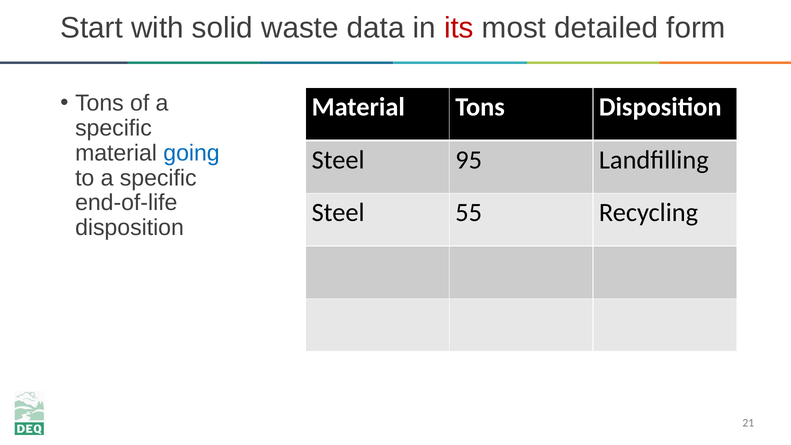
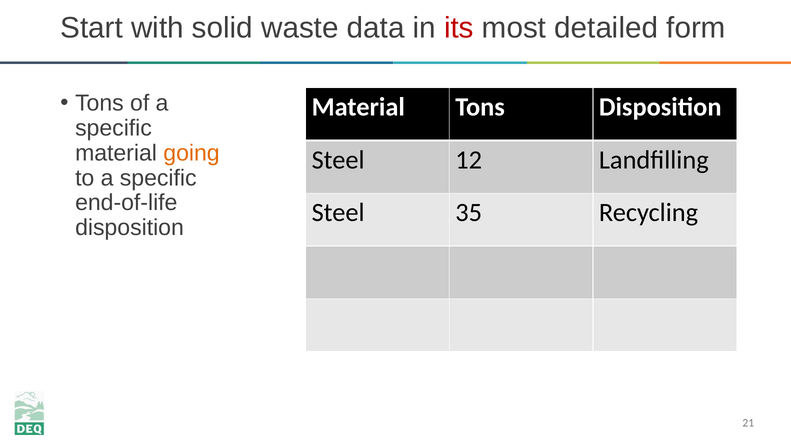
going colour: blue -> orange (192, 153)
95: 95 -> 12 (469, 160)
55: 55 -> 35 (469, 213)
